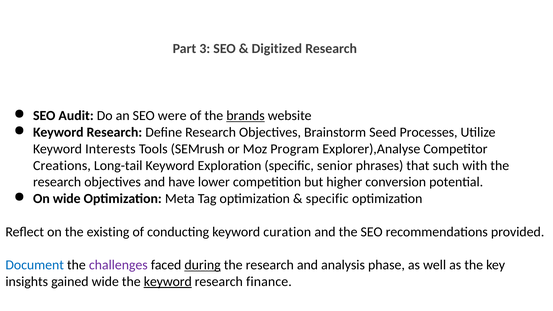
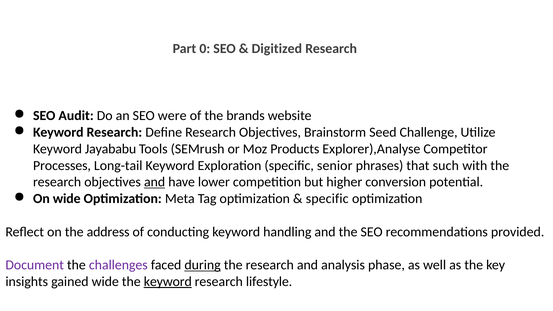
3: 3 -> 0 (205, 49)
brands underline: present -> none (246, 116)
Processes: Processes -> Challenge (429, 132)
Interests: Interests -> Jayababu (111, 149)
Program: Program -> Products (295, 149)
Creations: Creations -> Processes (62, 165)
and underline: none -> present (155, 182)
existing: existing -> address (108, 232)
curation: curation -> handling (287, 232)
Document colour: blue -> purple (35, 265)
finance: finance -> lifestyle (269, 282)
